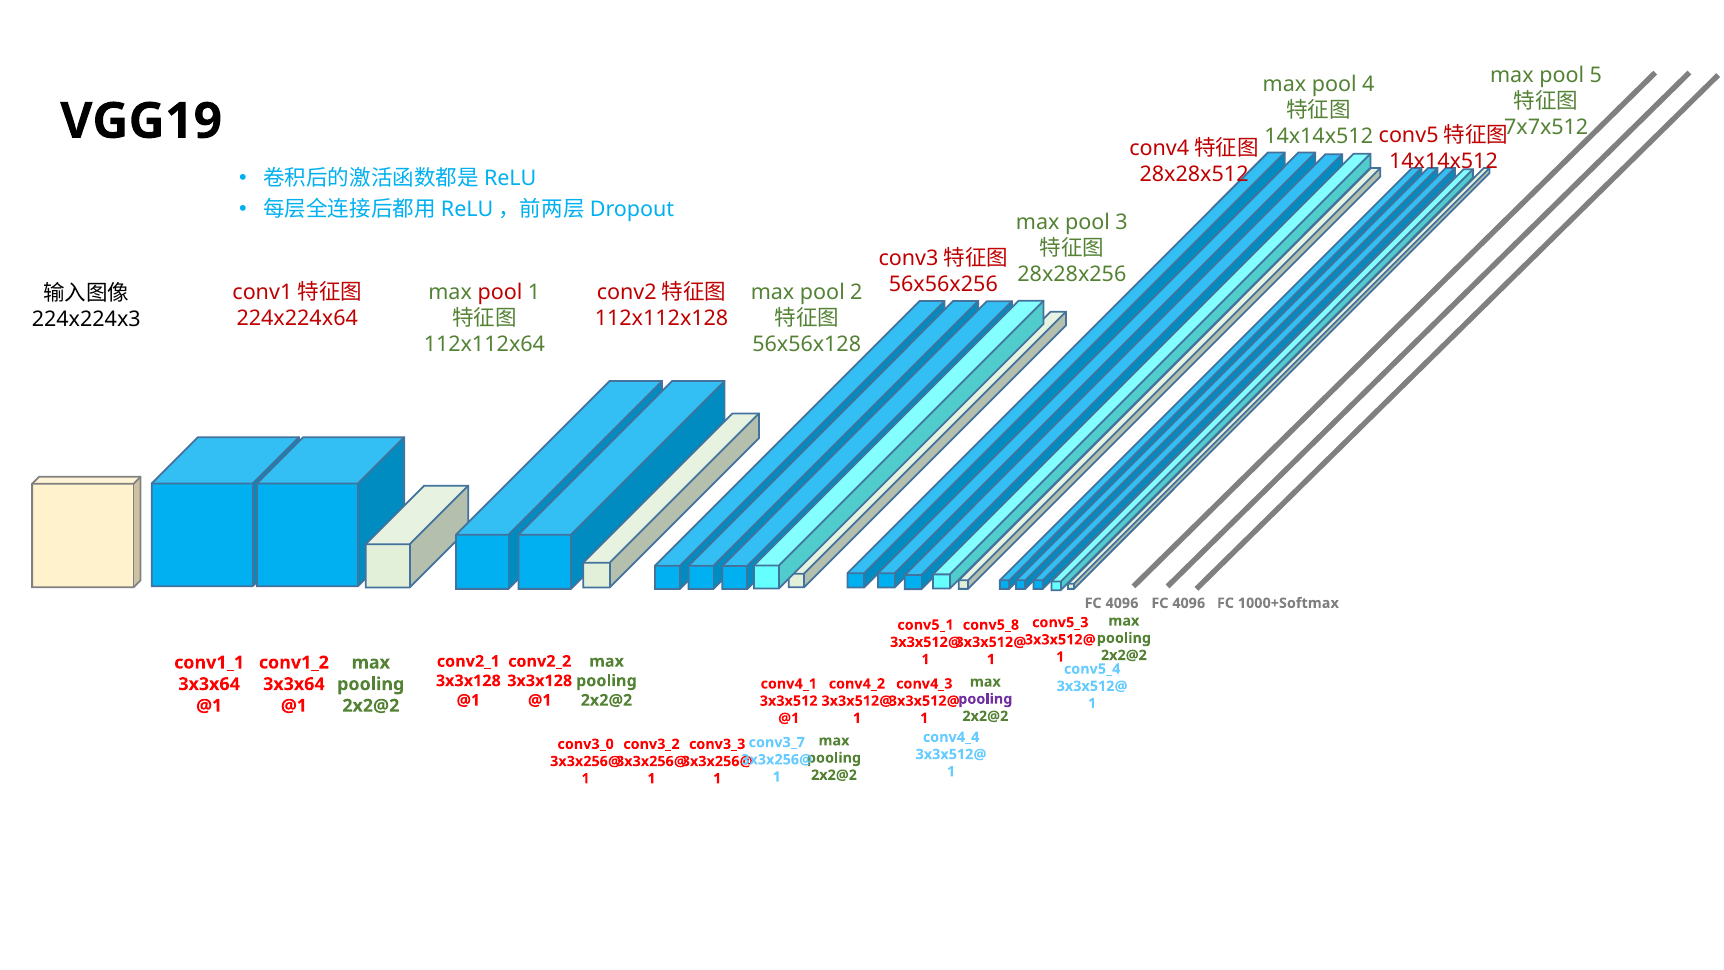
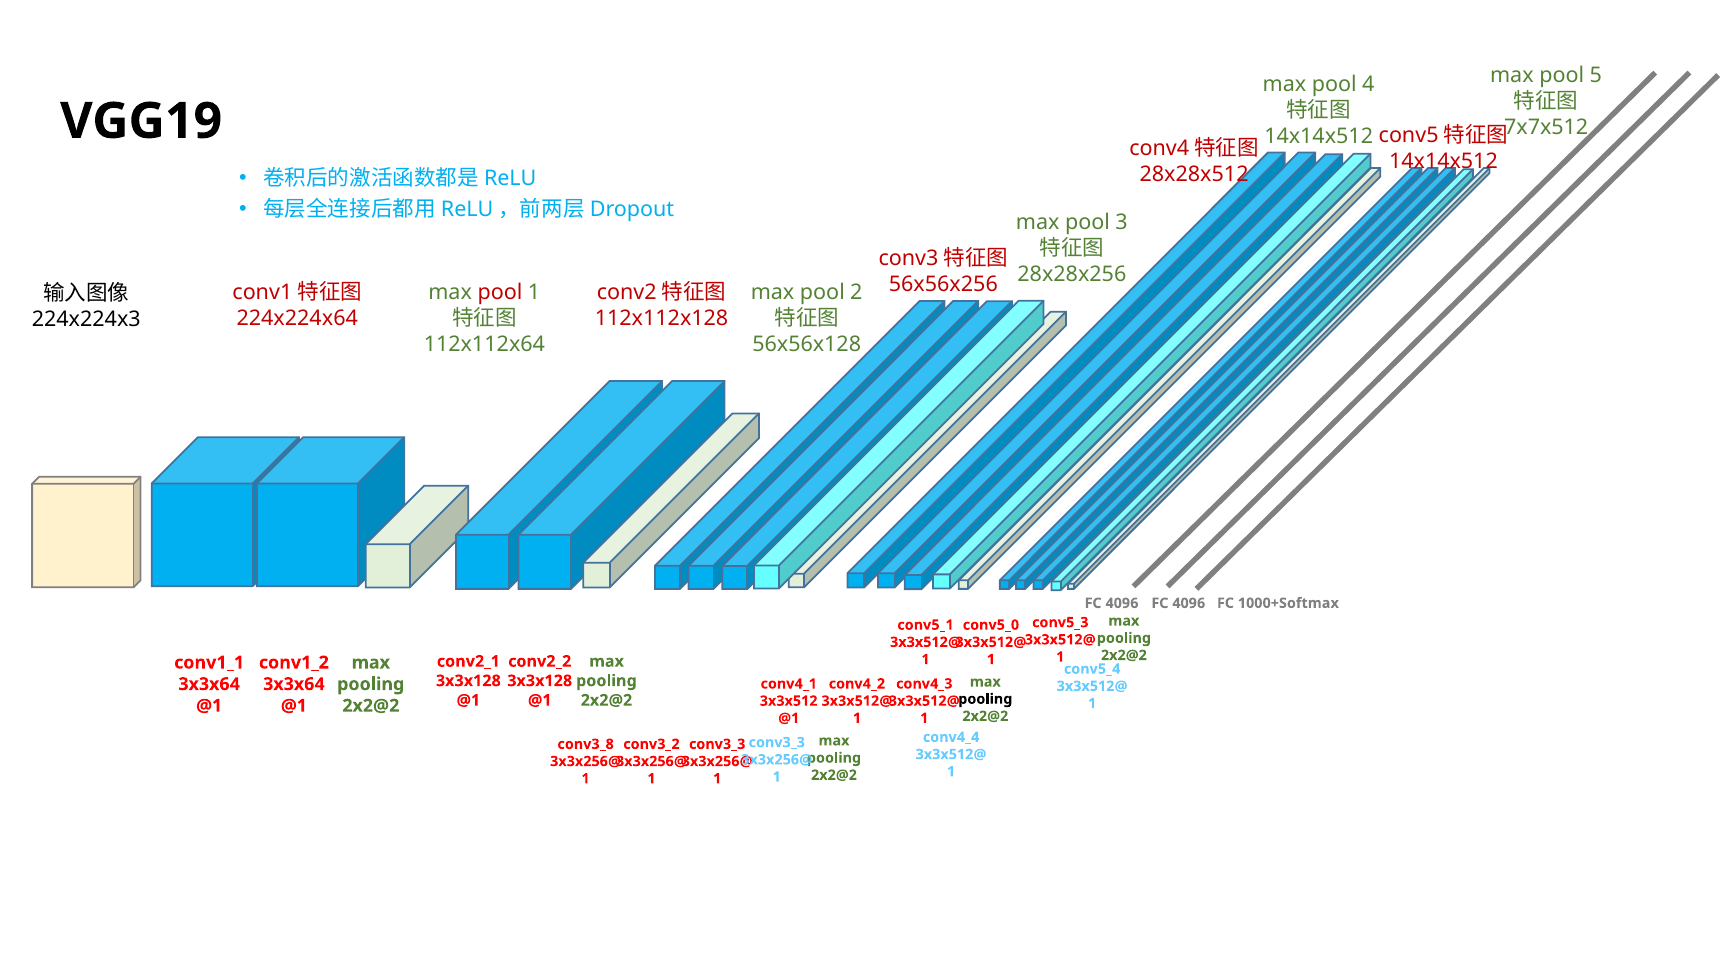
conv5_8: conv5_8 -> conv5_0 (991, 625)
pooling colour: purple -> black (985, 699)
conv3_7: conv3_7 -> conv3_3 (777, 742)
conv3_0: conv3_0 -> conv3_8 (586, 744)
